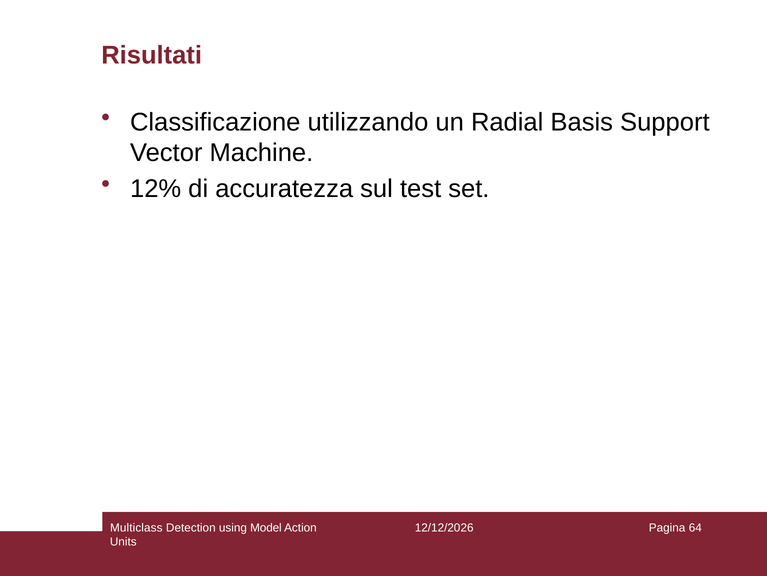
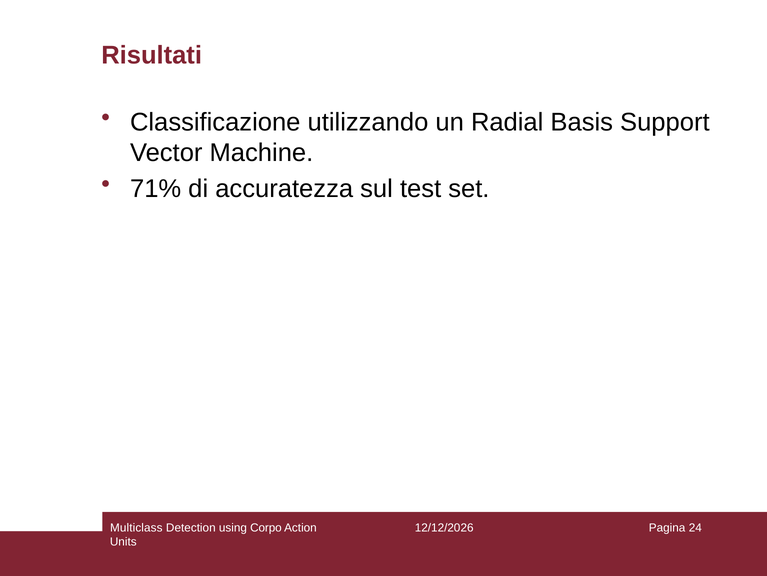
12%: 12% -> 71% (156, 188)
Model: Model -> Corpo (266, 527)
64: 64 -> 24 (695, 527)
